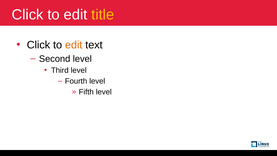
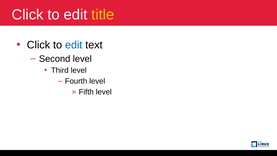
edit colour: orange -> blue (74, 45)
